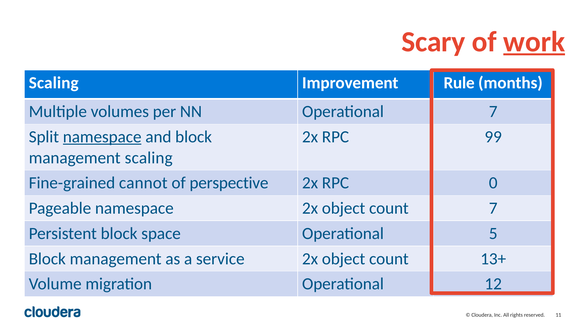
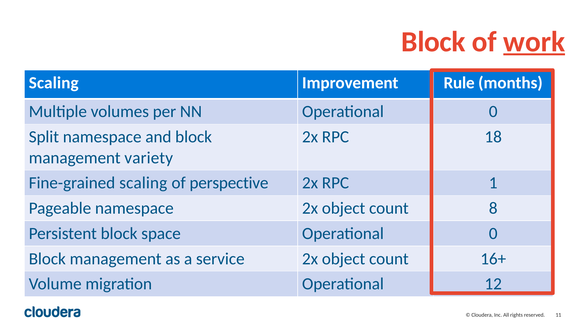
Scary: Scary -> Block (433, 42)
NN Operational 7: 7 -> 0 (493, 112)
namespace underline: present -> none (102, 137)
99: 99 -> 18 (493, 137)
management scaling: scaling -> variety (149, 158)
Fine-grained cannot: cannot -> scaling (143, 183)
0: 0 -> 1 (493, 183)
count 7: 7 -> 8 (493, 208)
space Operational 5: 5 -> 0 (493, 234)
13+: 13+ -> 16+ (493, 259)
